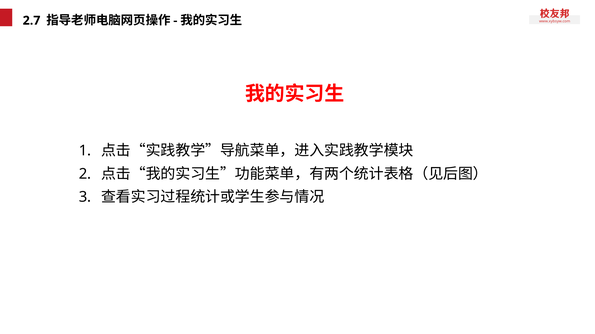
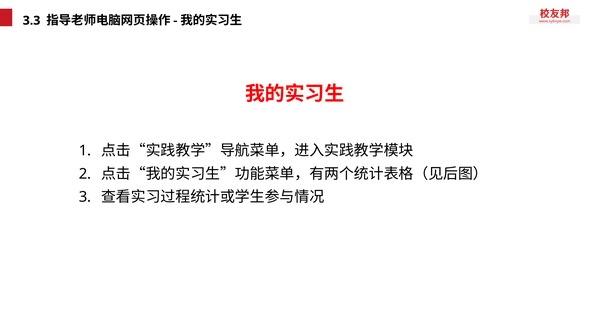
2.7: 2.7 -> 3.3 (32, 21)
